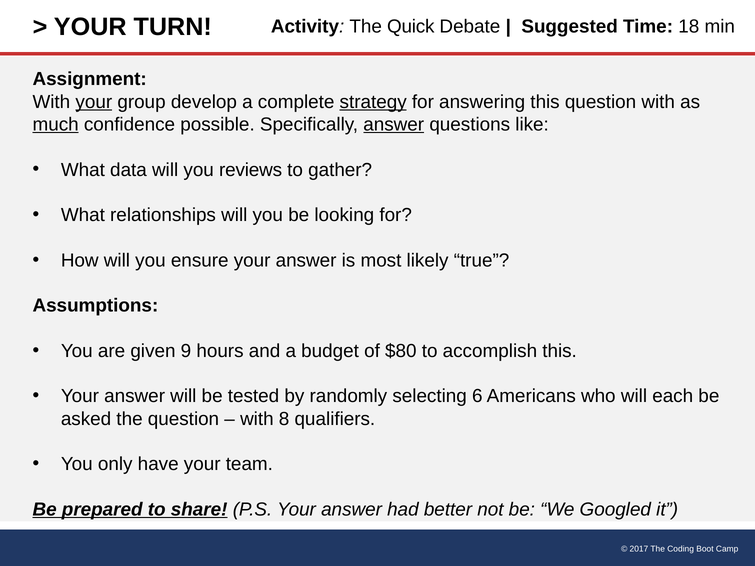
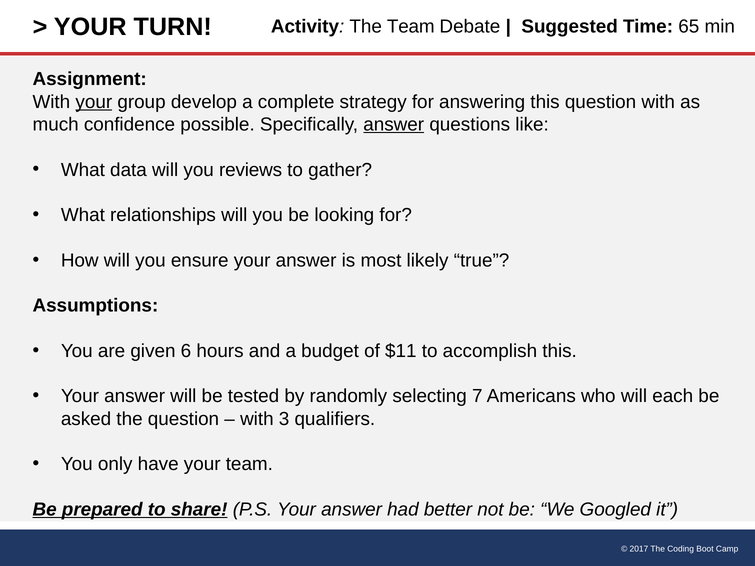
The Quick: Quick -> Team (411, 27)
18: 18 -> 65 (689, 27)
strategy underline: present -> none (373, 102)
much underline: present -> none (56, 125)
9: 9 -> 6 (186, 351)
$80: $80 -> $11 (401, 351)
6: 6 -> 7 (477, 396)
8: 8 -> 3 (284, 419)
